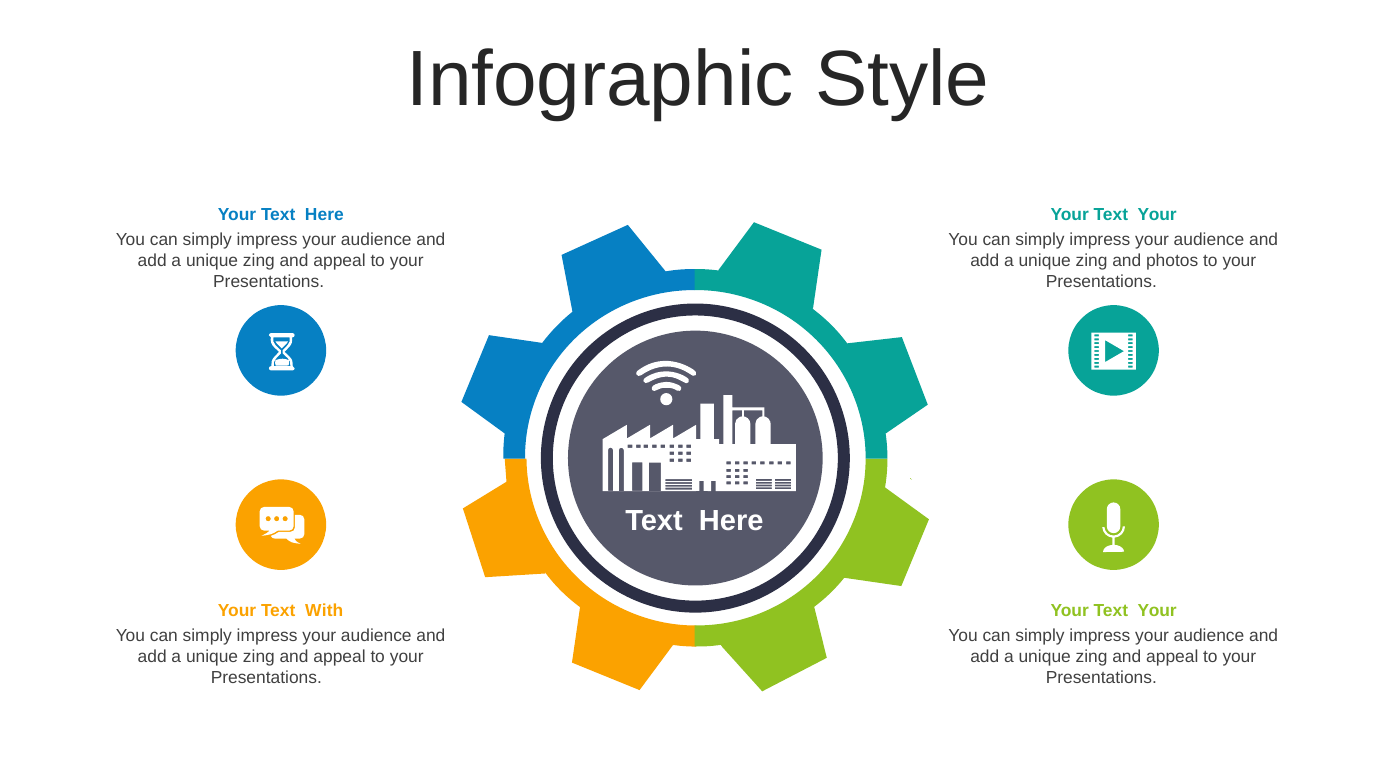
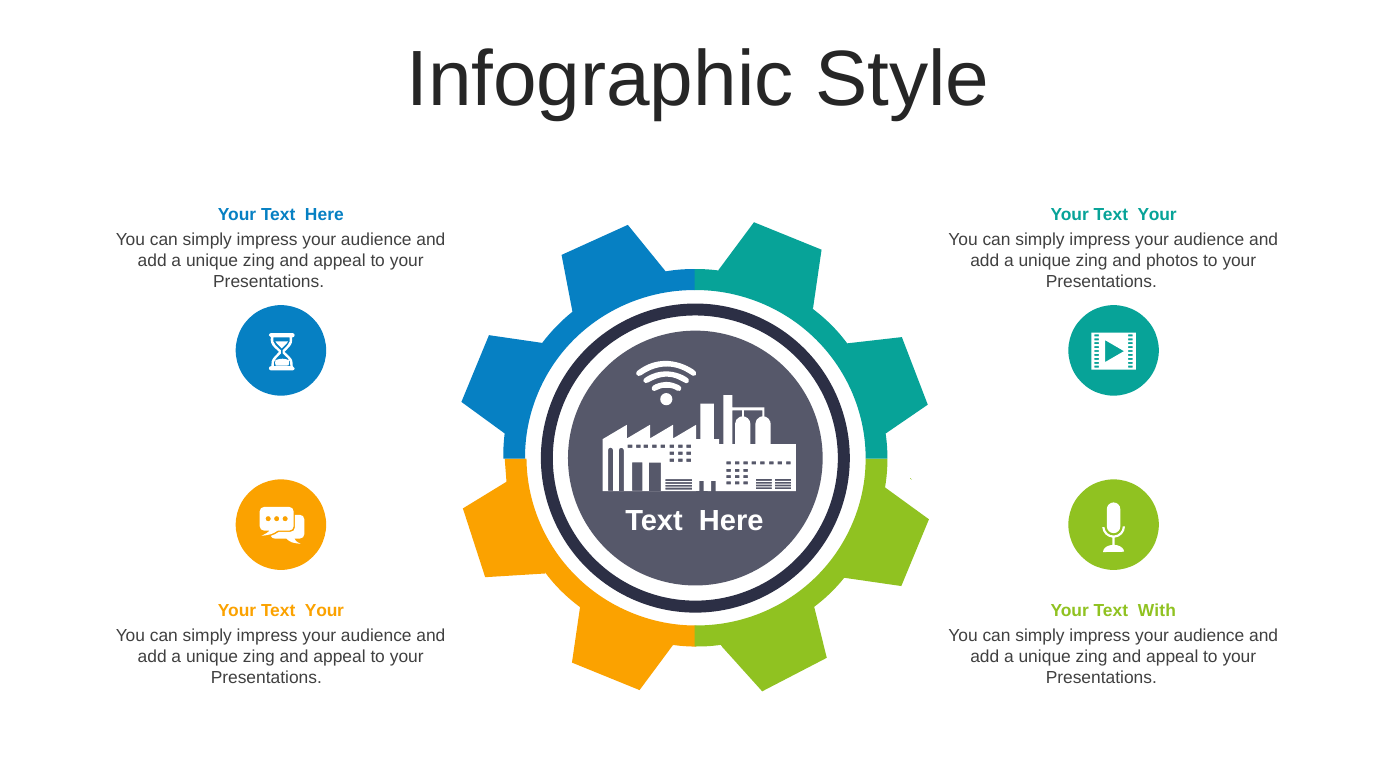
With: With -> Your (324, 611)
Your: Your -> With (1157, 611)
